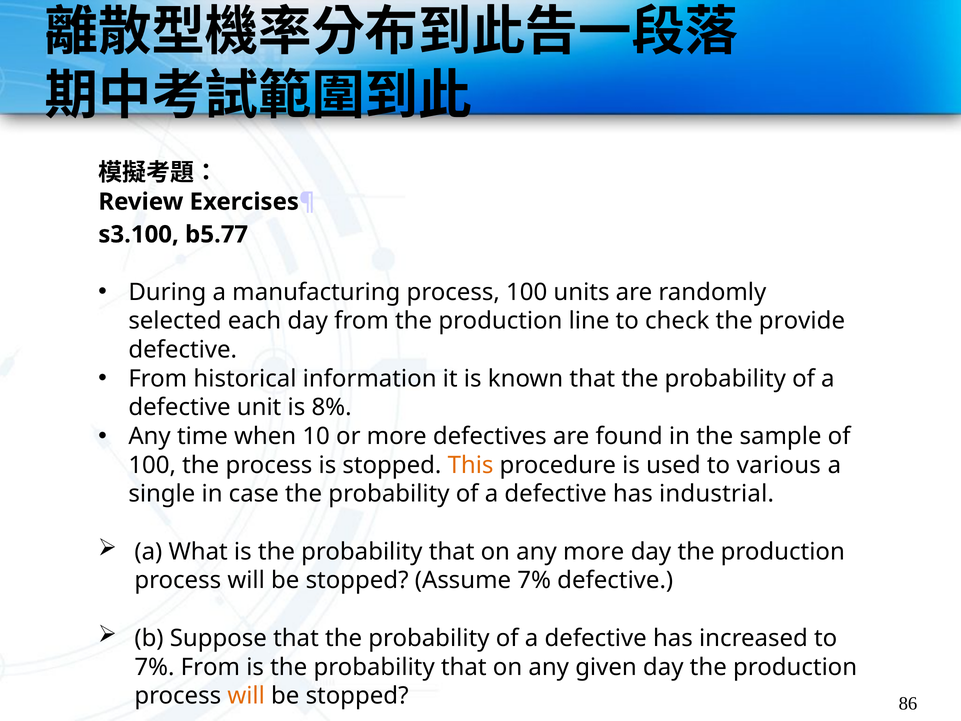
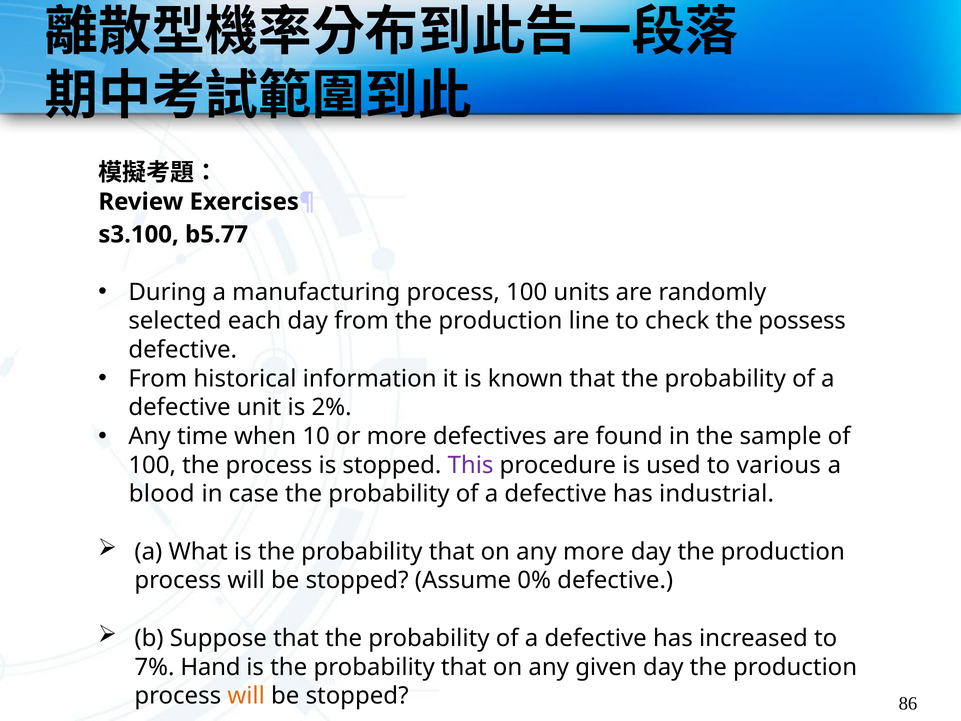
provide: provide -> possess (802, 321)
8%: 8% -> 2% (332, 407)
This colour: orange -> purple (471, 465)
single: single -> blood (162, 494)
Assume 7%: 7% -> 0% (534, 580)
7% From: From -> Hand (210, 667)
